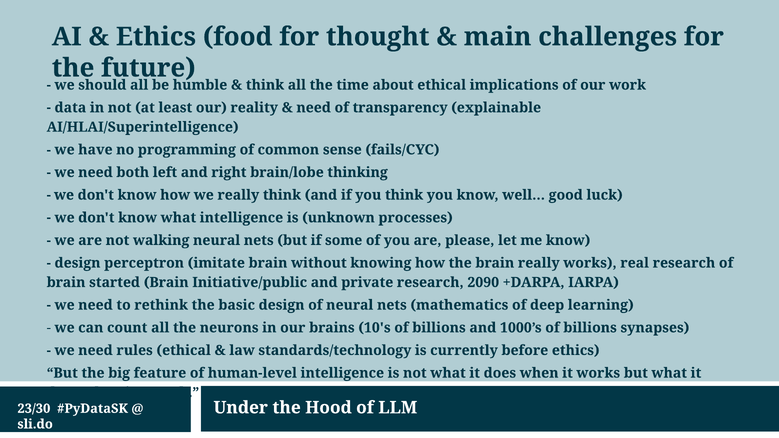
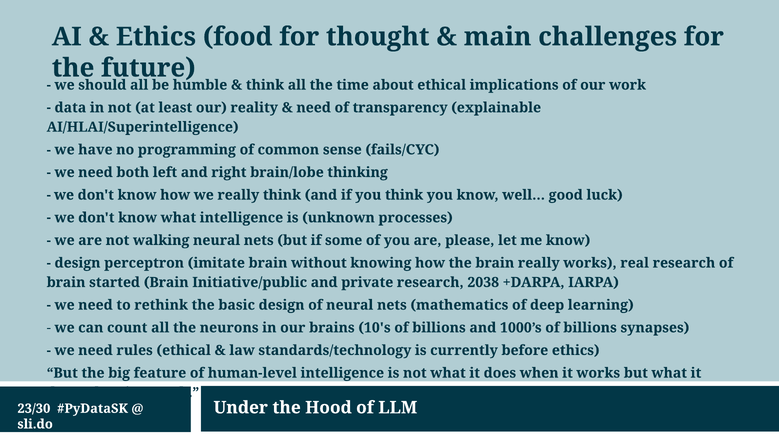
2090: 2090 -> 2038 (483, 283)
